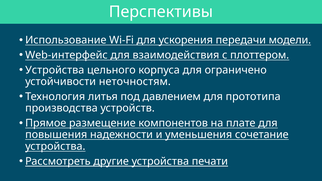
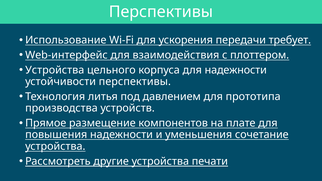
модели: модели -> требует (290, 40)
для ограничено: ограничено -> надежности (236, 70)
устойчивости неточностям: неточностям -> перспективы (135, 82)
